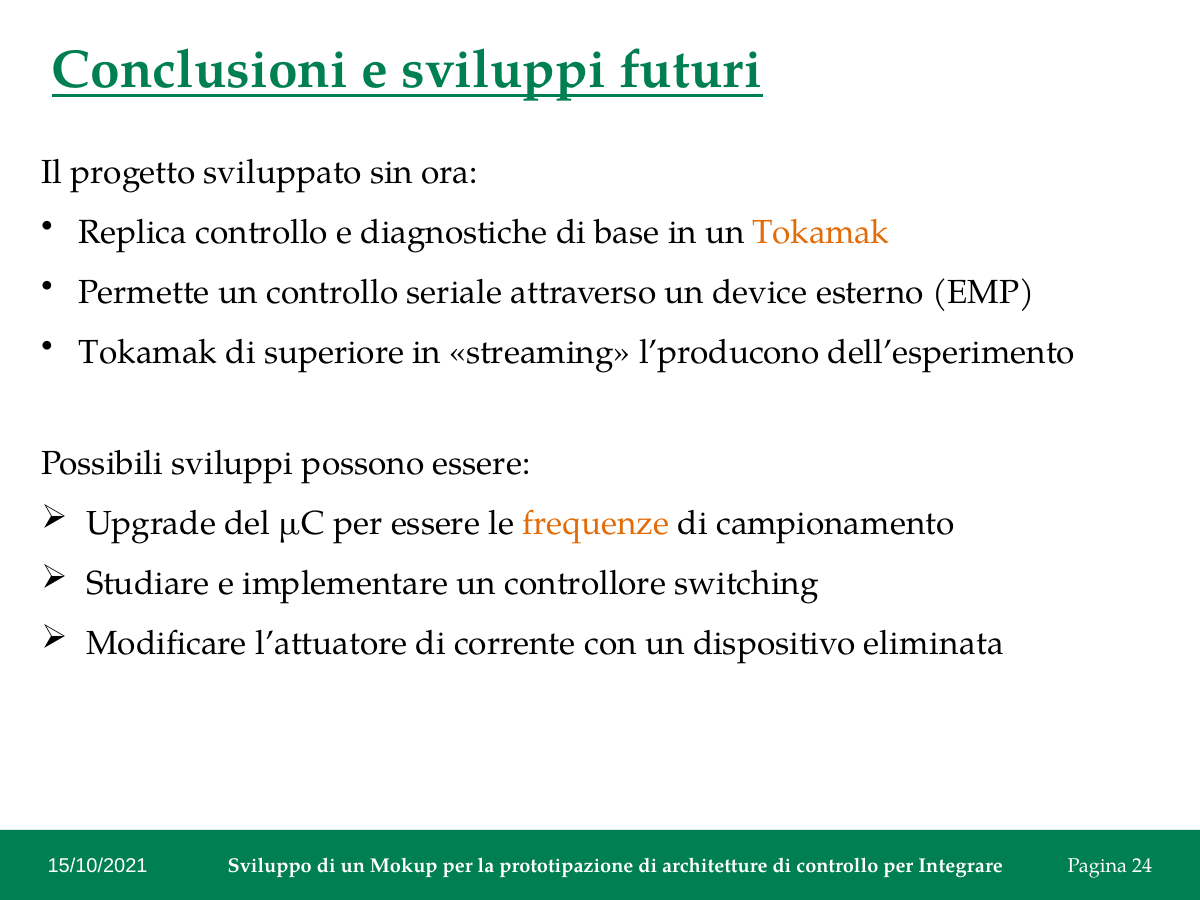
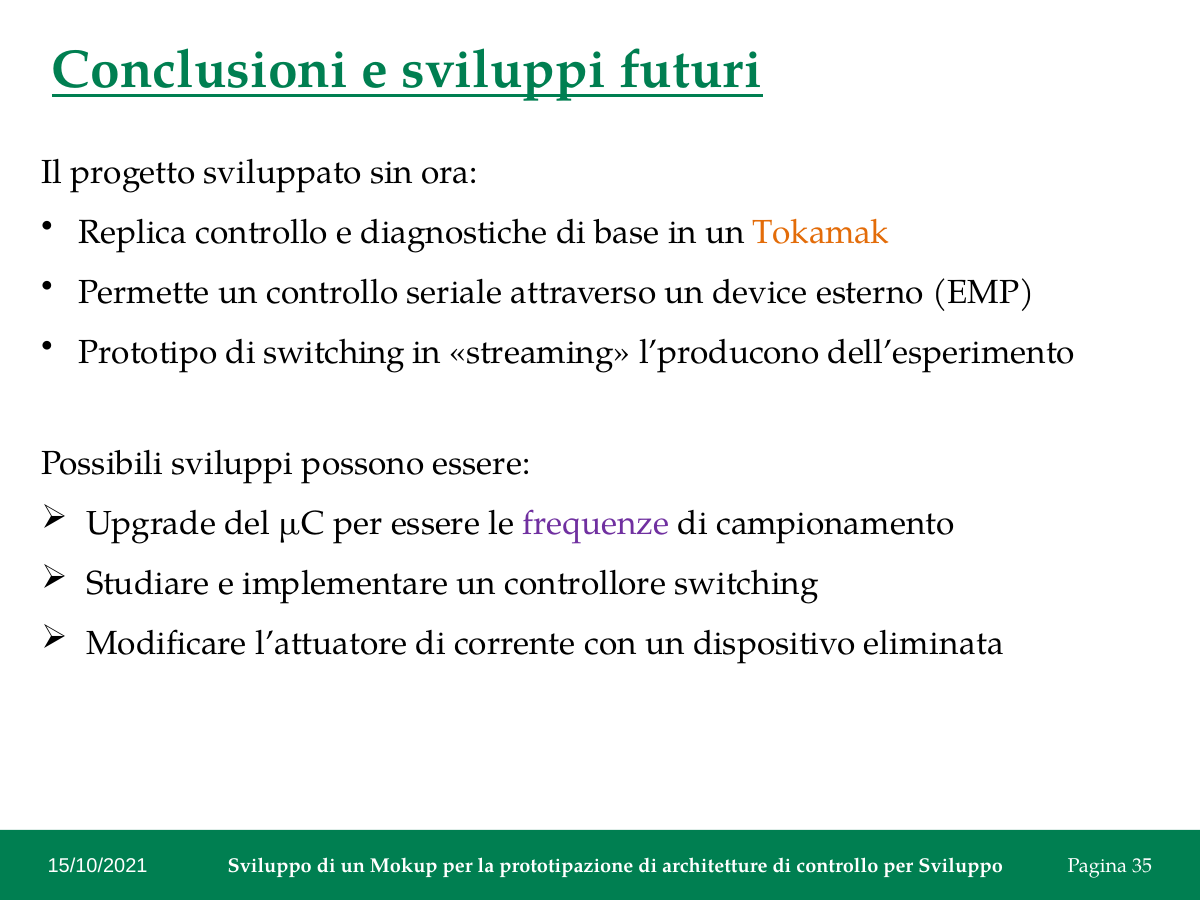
Tokamak: Tokamak -> Prototipo (148, 352)
di superiore: superiore -> switching (334, 352)
frequenze colour: orange -> purple (596, 523)
per Integrare: Integrare -> Sviluppo (961, 866)
24: 24 -> 35 (1142, 866)
